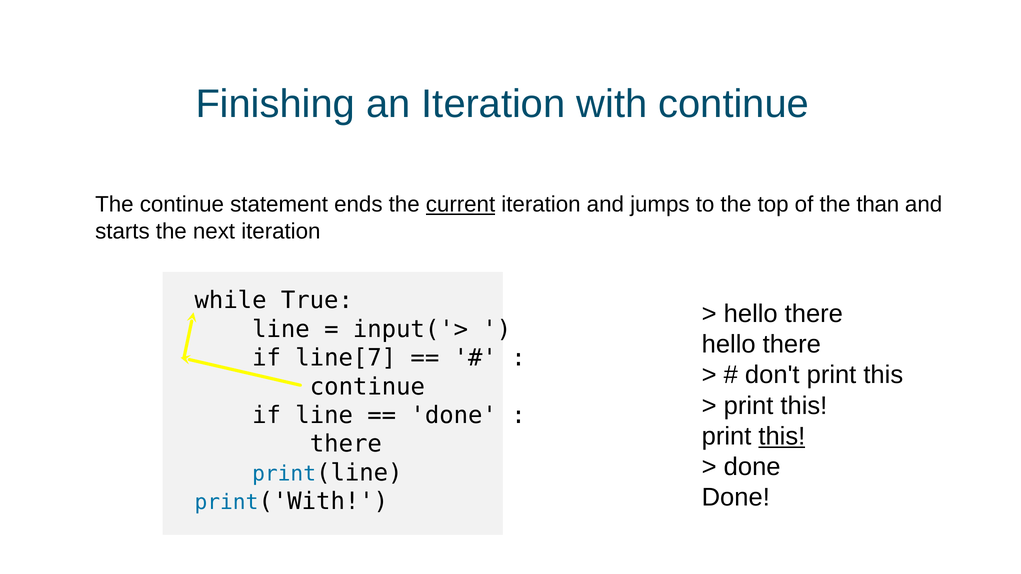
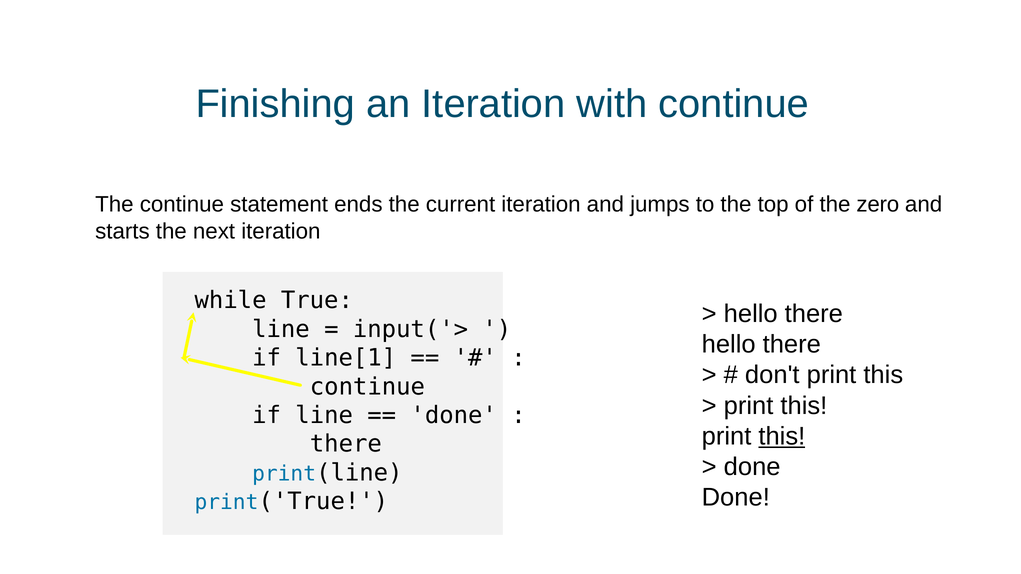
current underline: present -> none (461, 205)
than: than -> zero (878, 205)
line[7: line[7 -> line[1 (346, 358)
print With: With -> True (323, 502)
